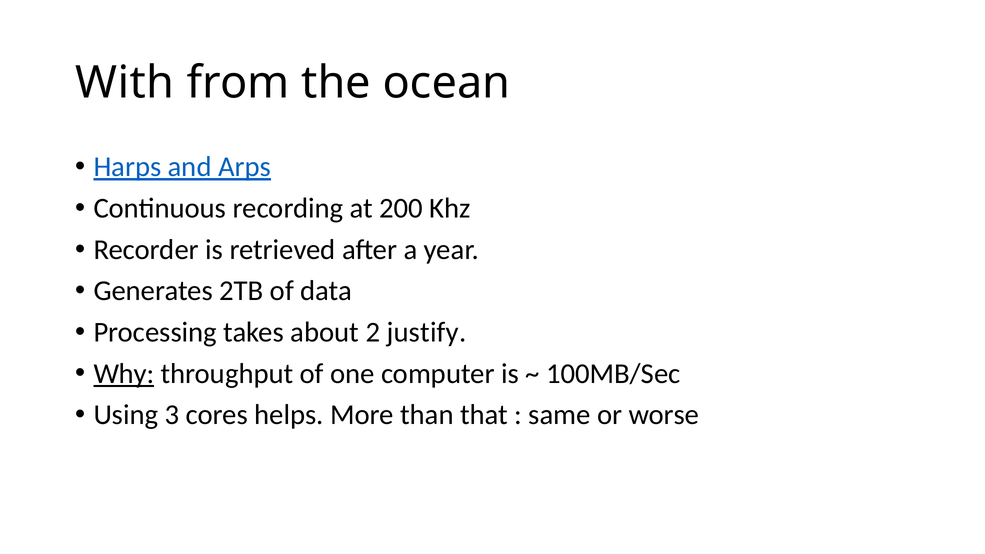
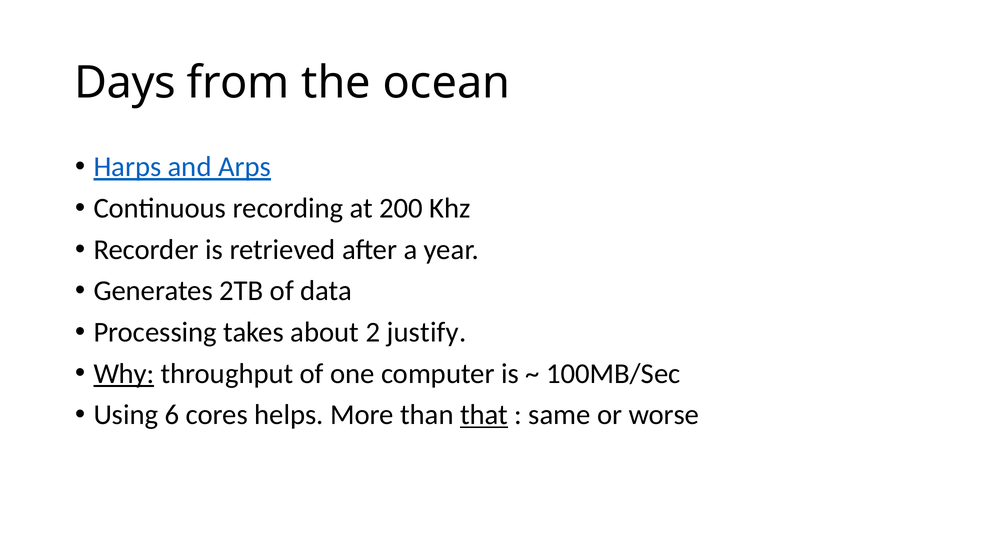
With: With -> Days (125, 83)
3: 3 -> 6 (172, 415)
that underline: none -> present (484, 415)
